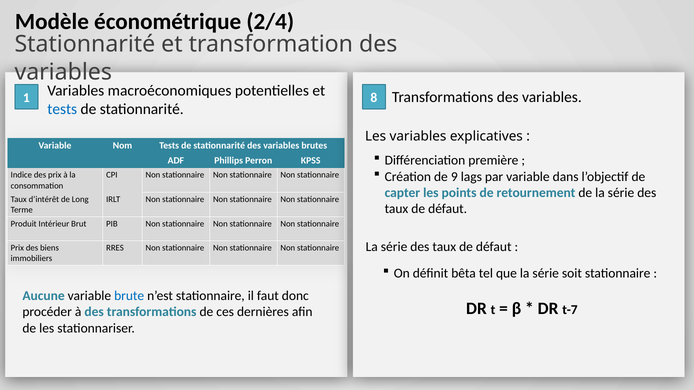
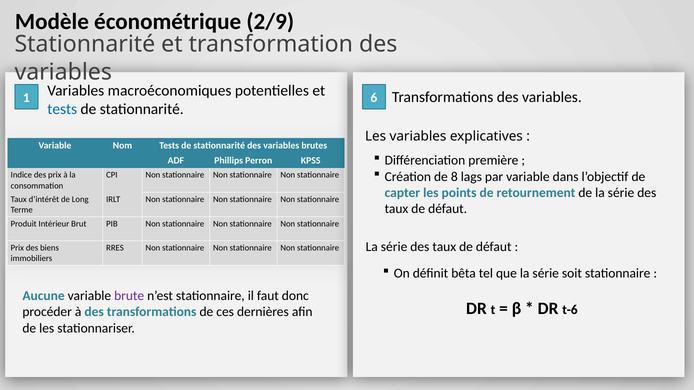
2/4: 2/4 -> 2/9 (270, 22)
8: 8 -> 6 (374, 98)
9: 9 -> 8 (454, 177)
brute colour: blue -> purple (129, 296)
t-7: t-7 -> t-6 (570, 310)
